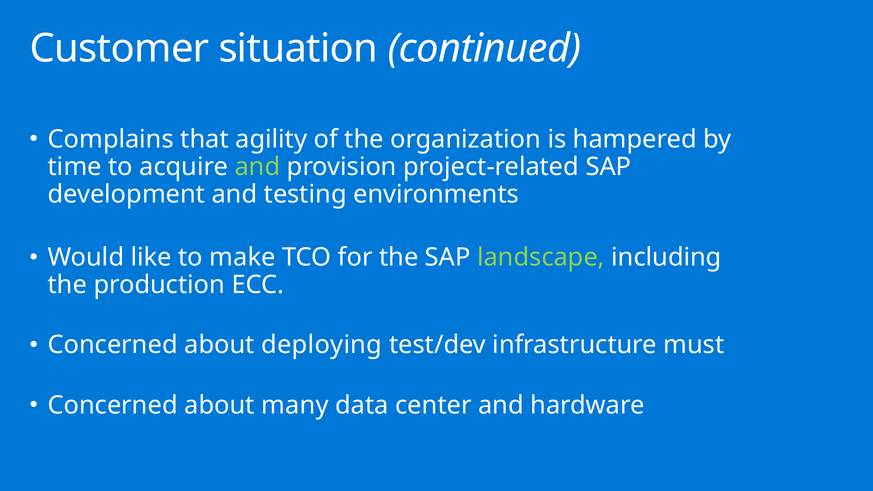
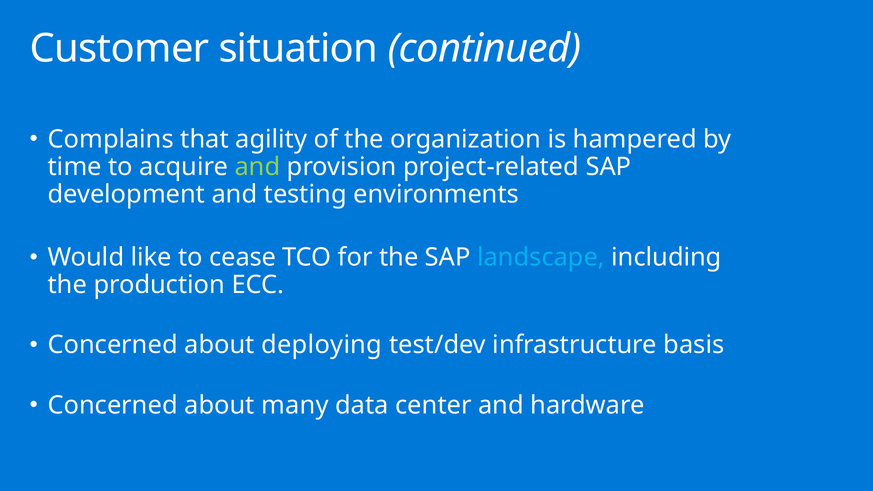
make: make -> cease (243, 257)
landscape colour: light green -> light blue (541, 257)
must: must -> basis (694, 345)
